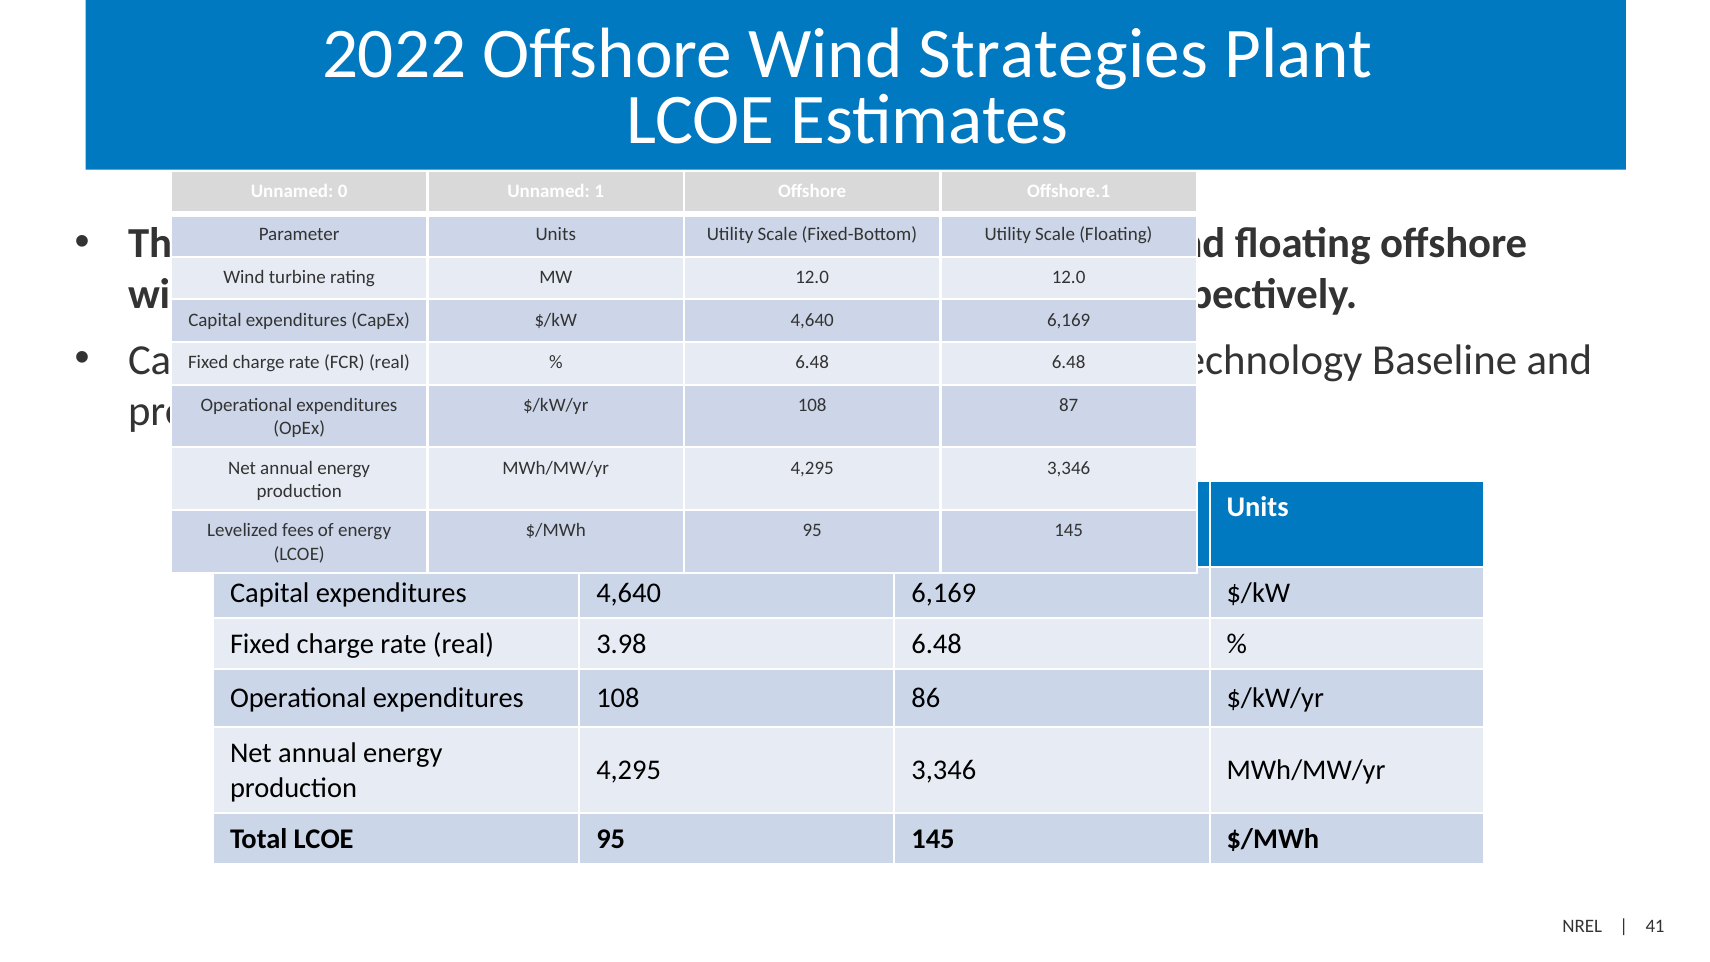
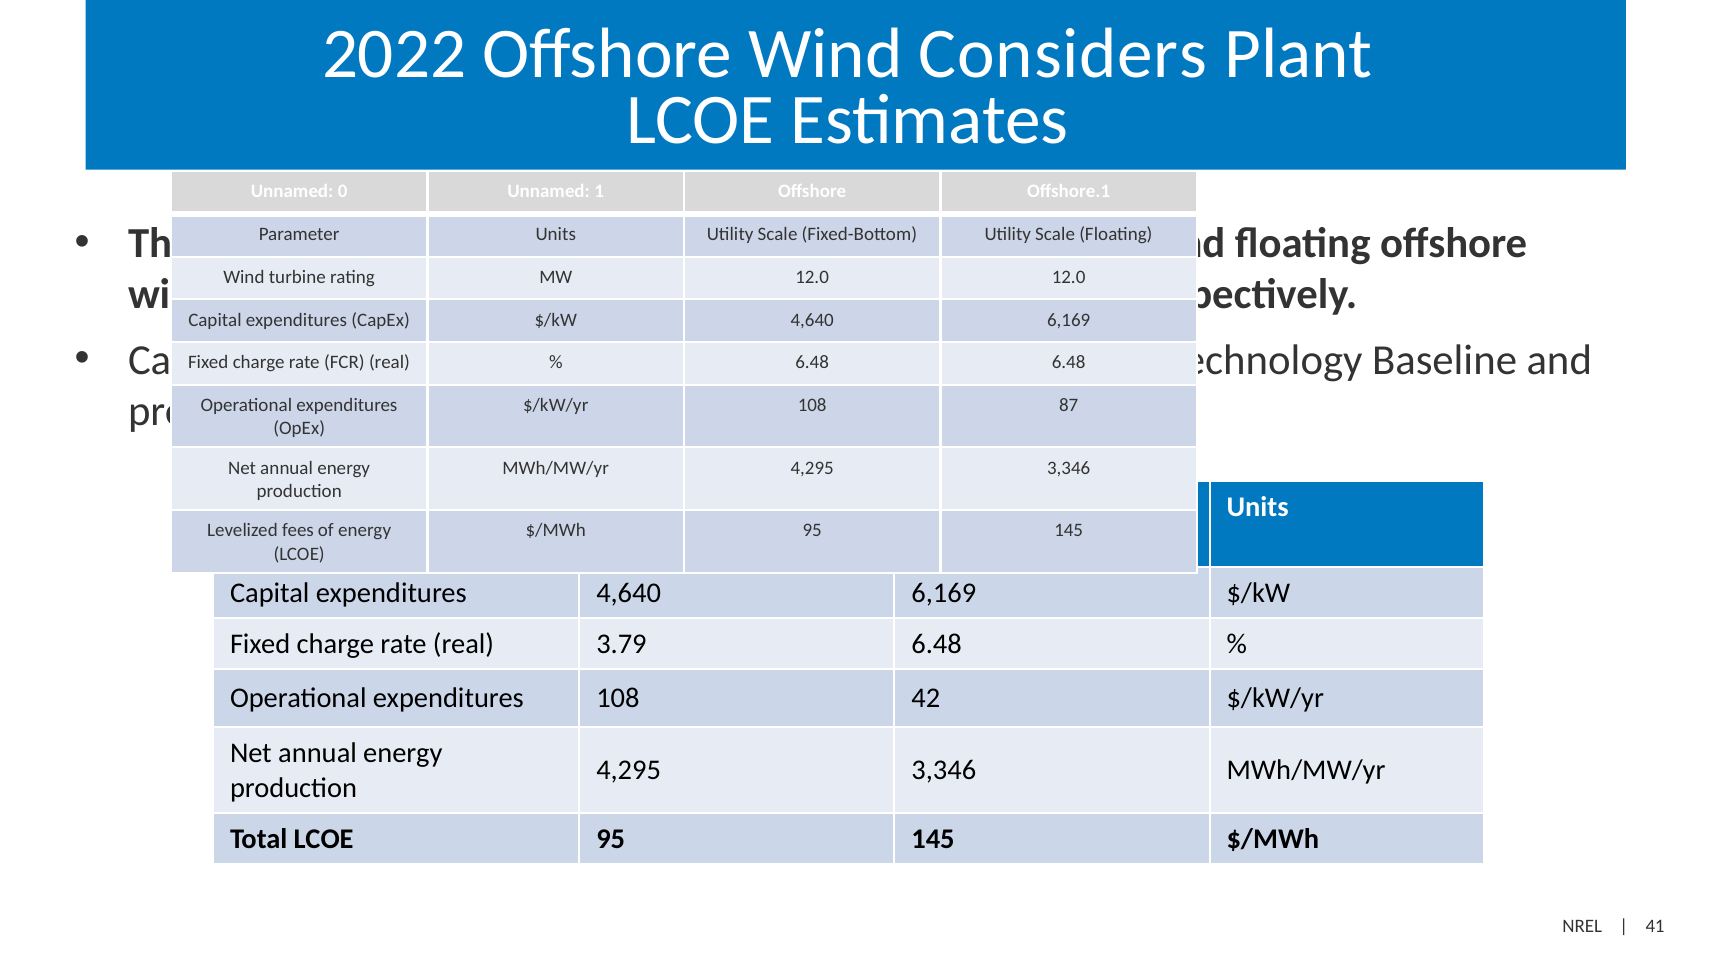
Strategies: Strategies -> Considers (1063, 54)
3.98: 3.98 -> 3.79 (621, 644)
86: 86 -> 42 (926, 698)
